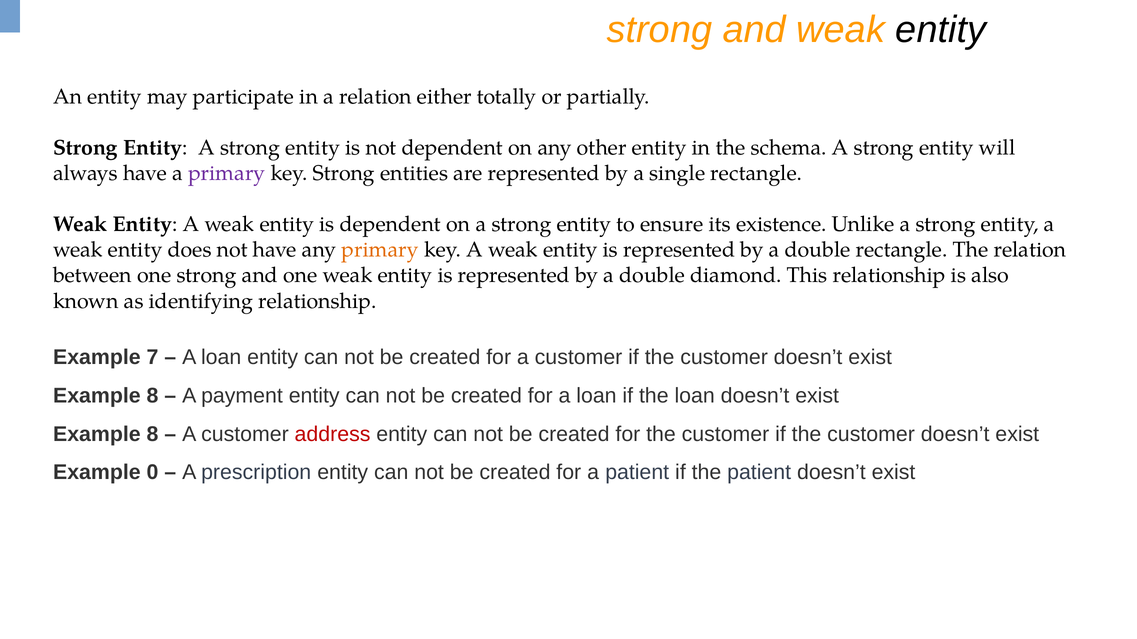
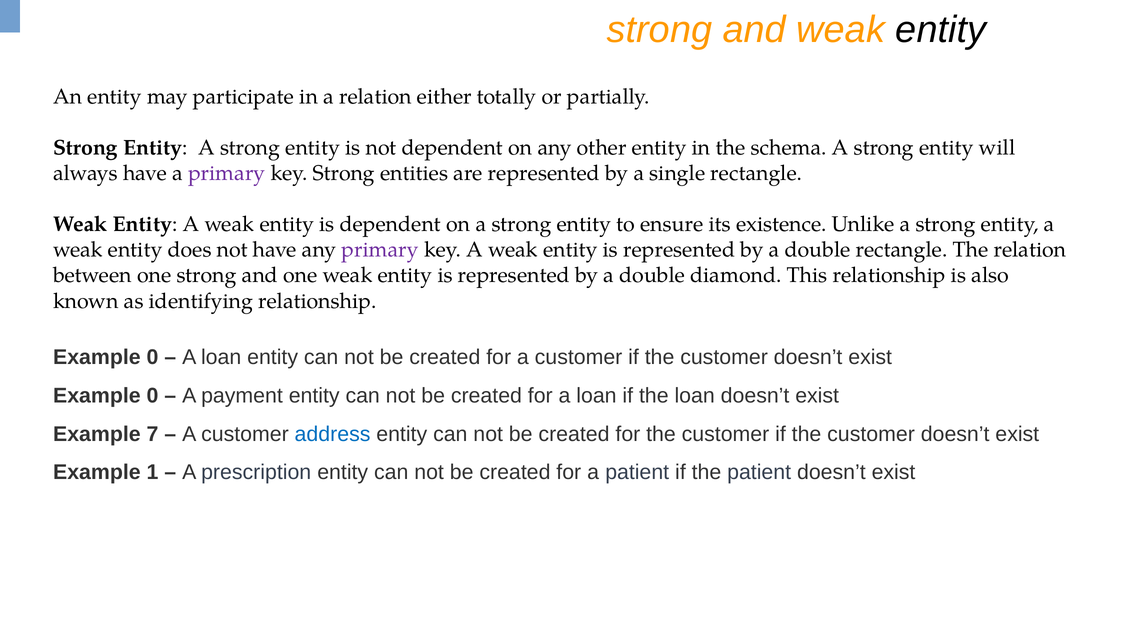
primary colour: orange -> purple (380, 250)
7: 7 -> 0 (152, 358)
8: 8 -> 0 (152, 396)
8: 8 -> 7 (152, 434)
address colour: red -> blue (333, 434)
0: 0 -> 1 (152, 473)
